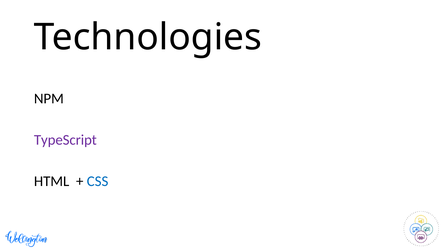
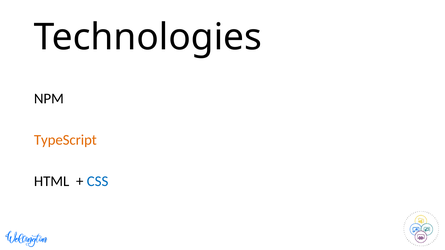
TypeScript colour: purple -> orange (65, 140)
